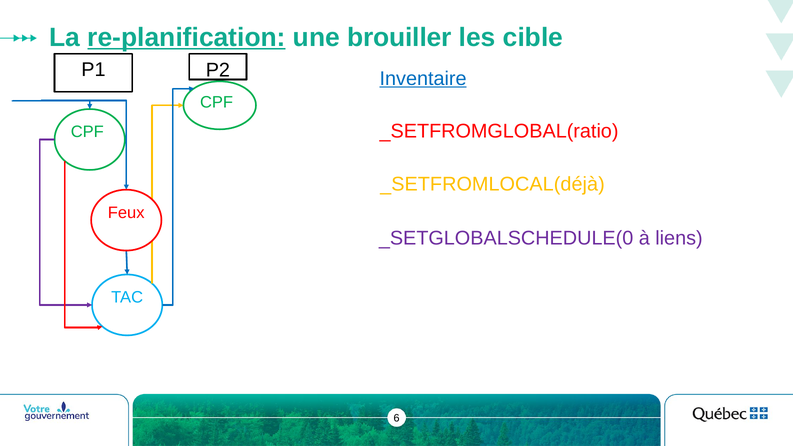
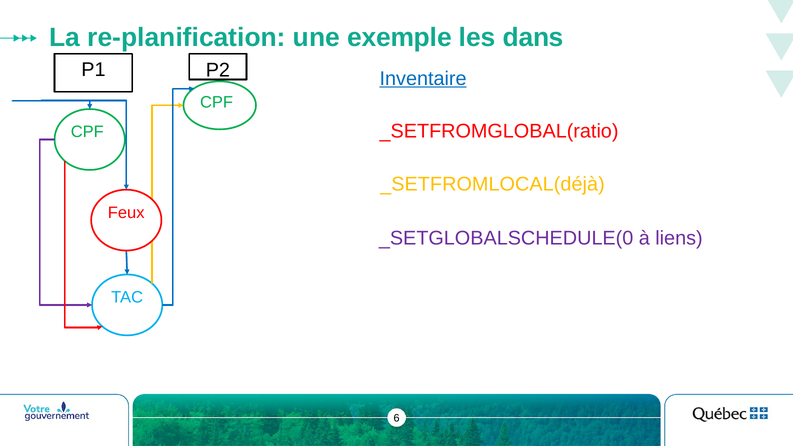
re-planification underline: present -> none (187, 37)
brouiller: brouiller -> exemple (399, 37)
cible: cible -> dans (533, 37)
